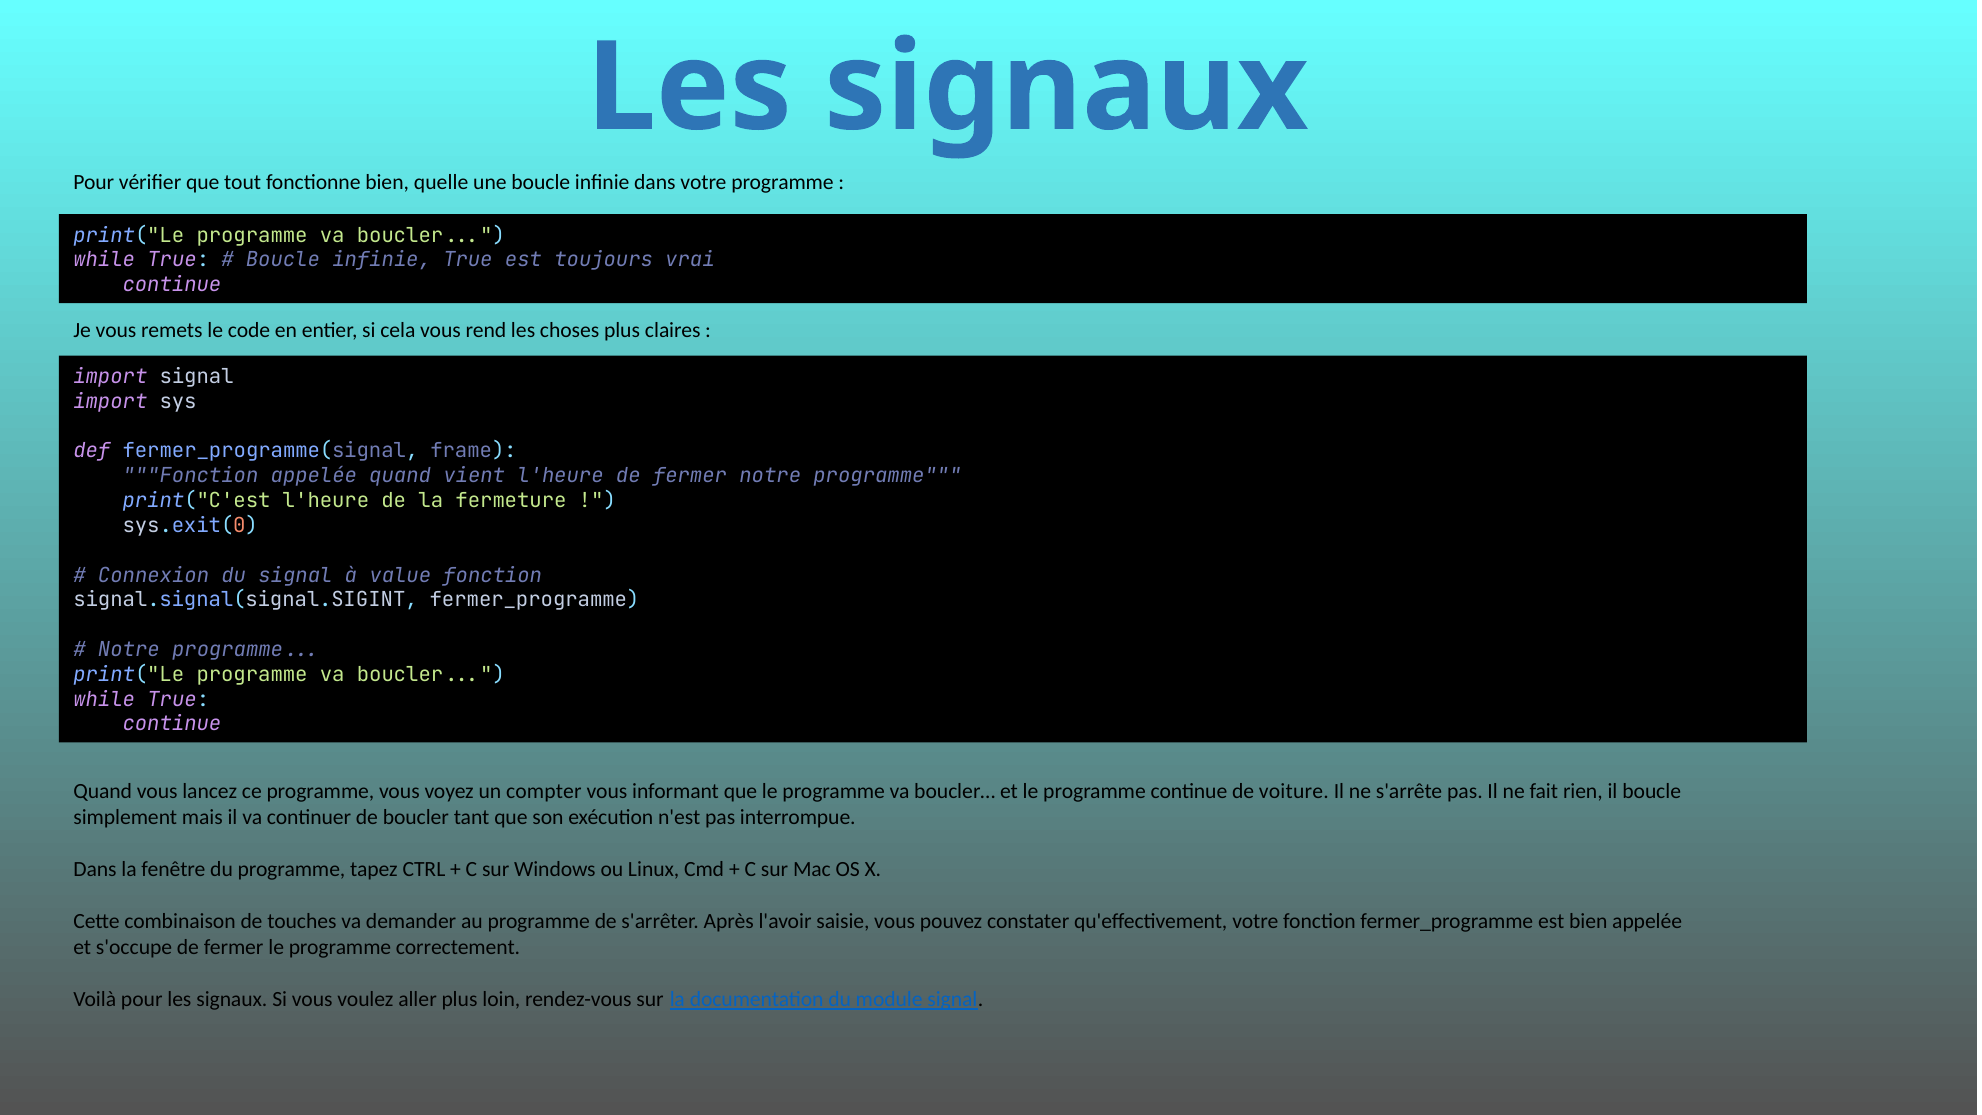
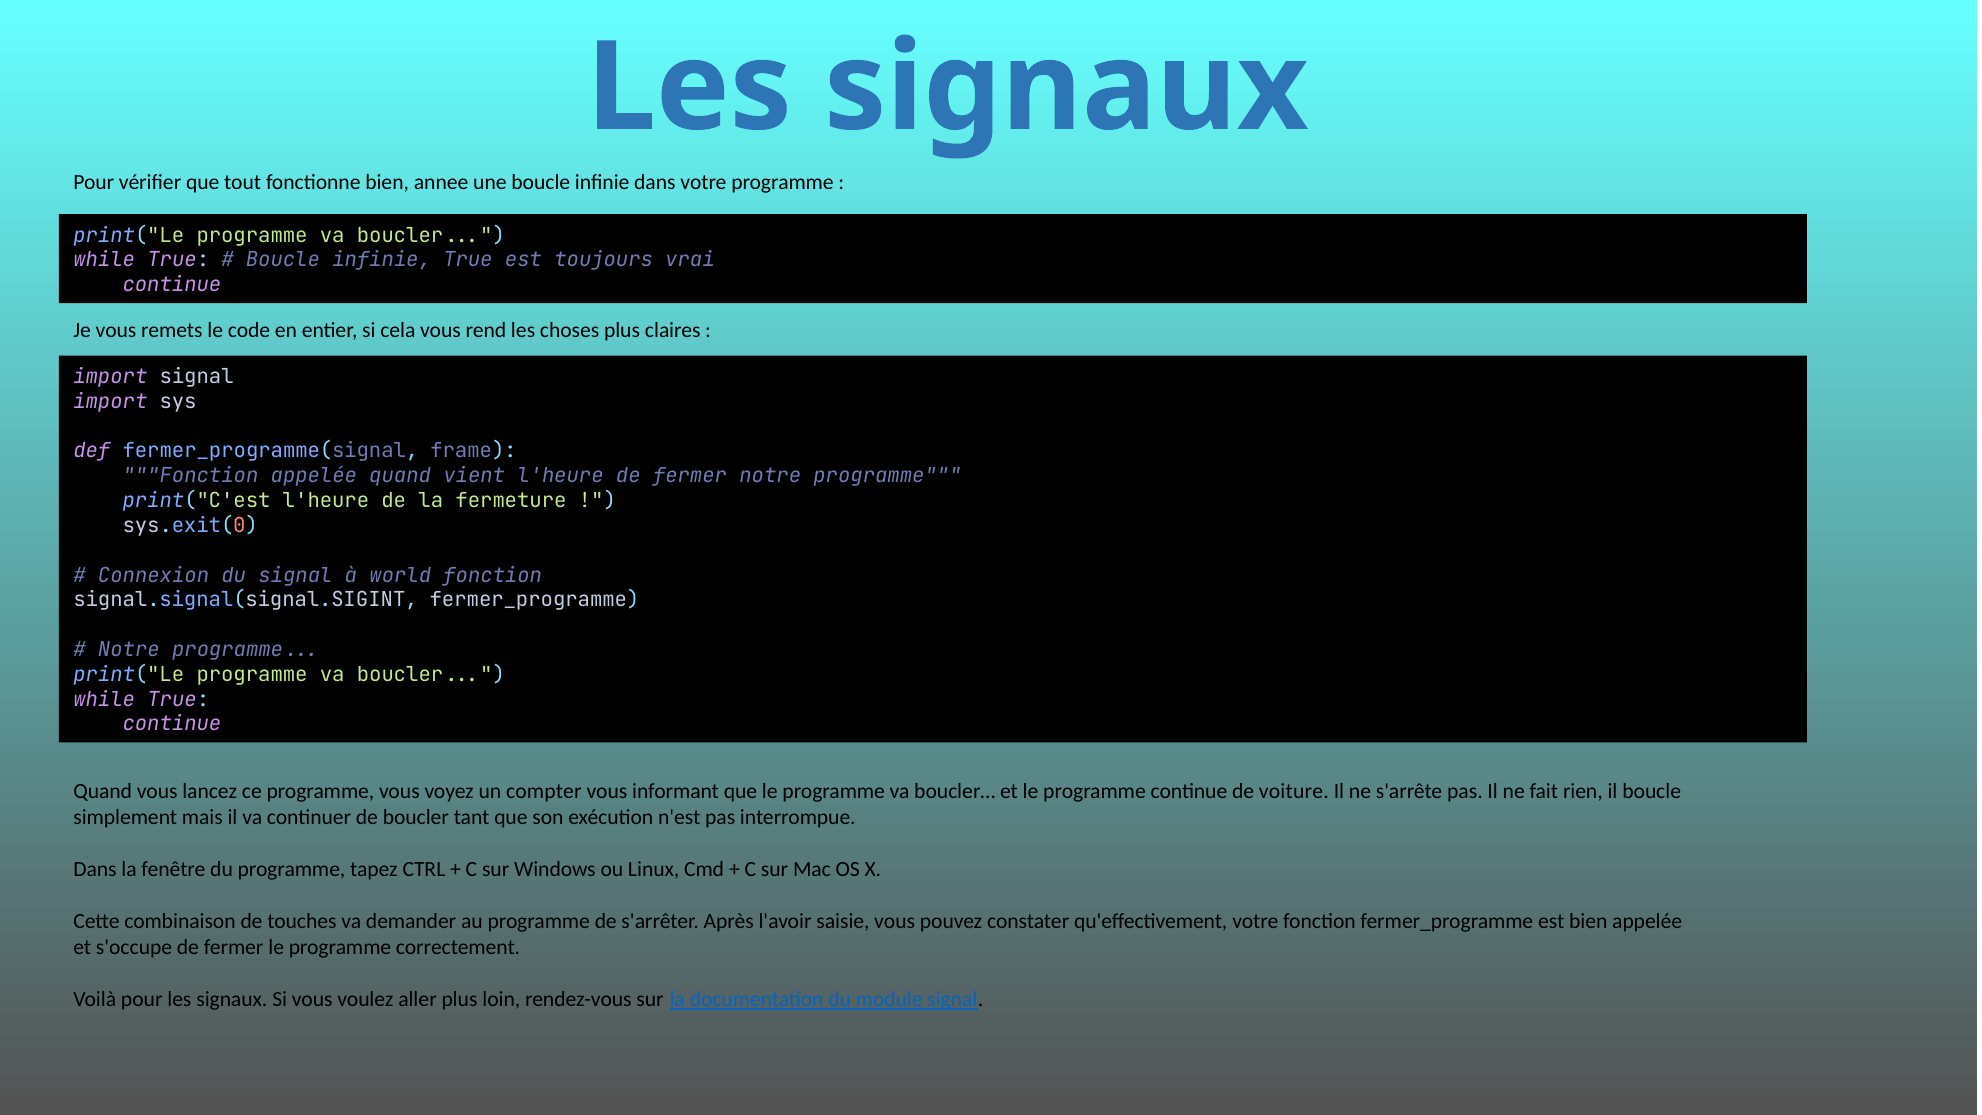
quelle: quelle -> annee (441, 182)
value: value -> world (400, 575)
